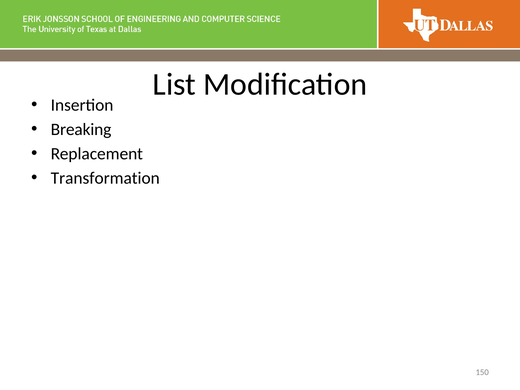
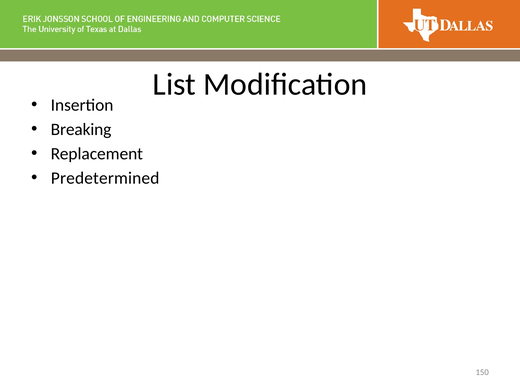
Transformation: Transformation -> Predetermined (105, 178)
